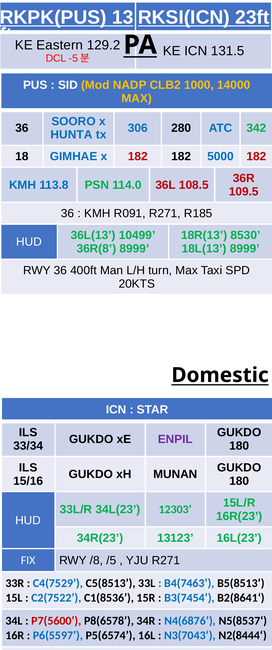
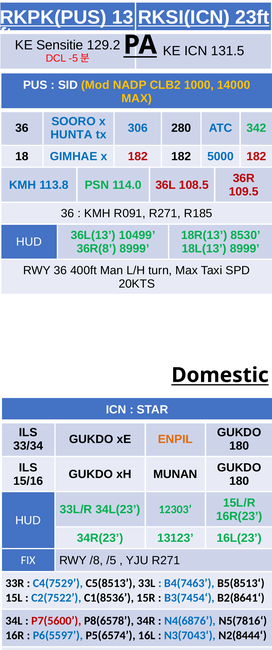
Eastern: Eastern -> Sensitie (60, 45)
ENPIL colour: purple -> orange (175, 440)
N5(8537‘: N5(8537‘ -> N5(7816‘ (243, 622)
